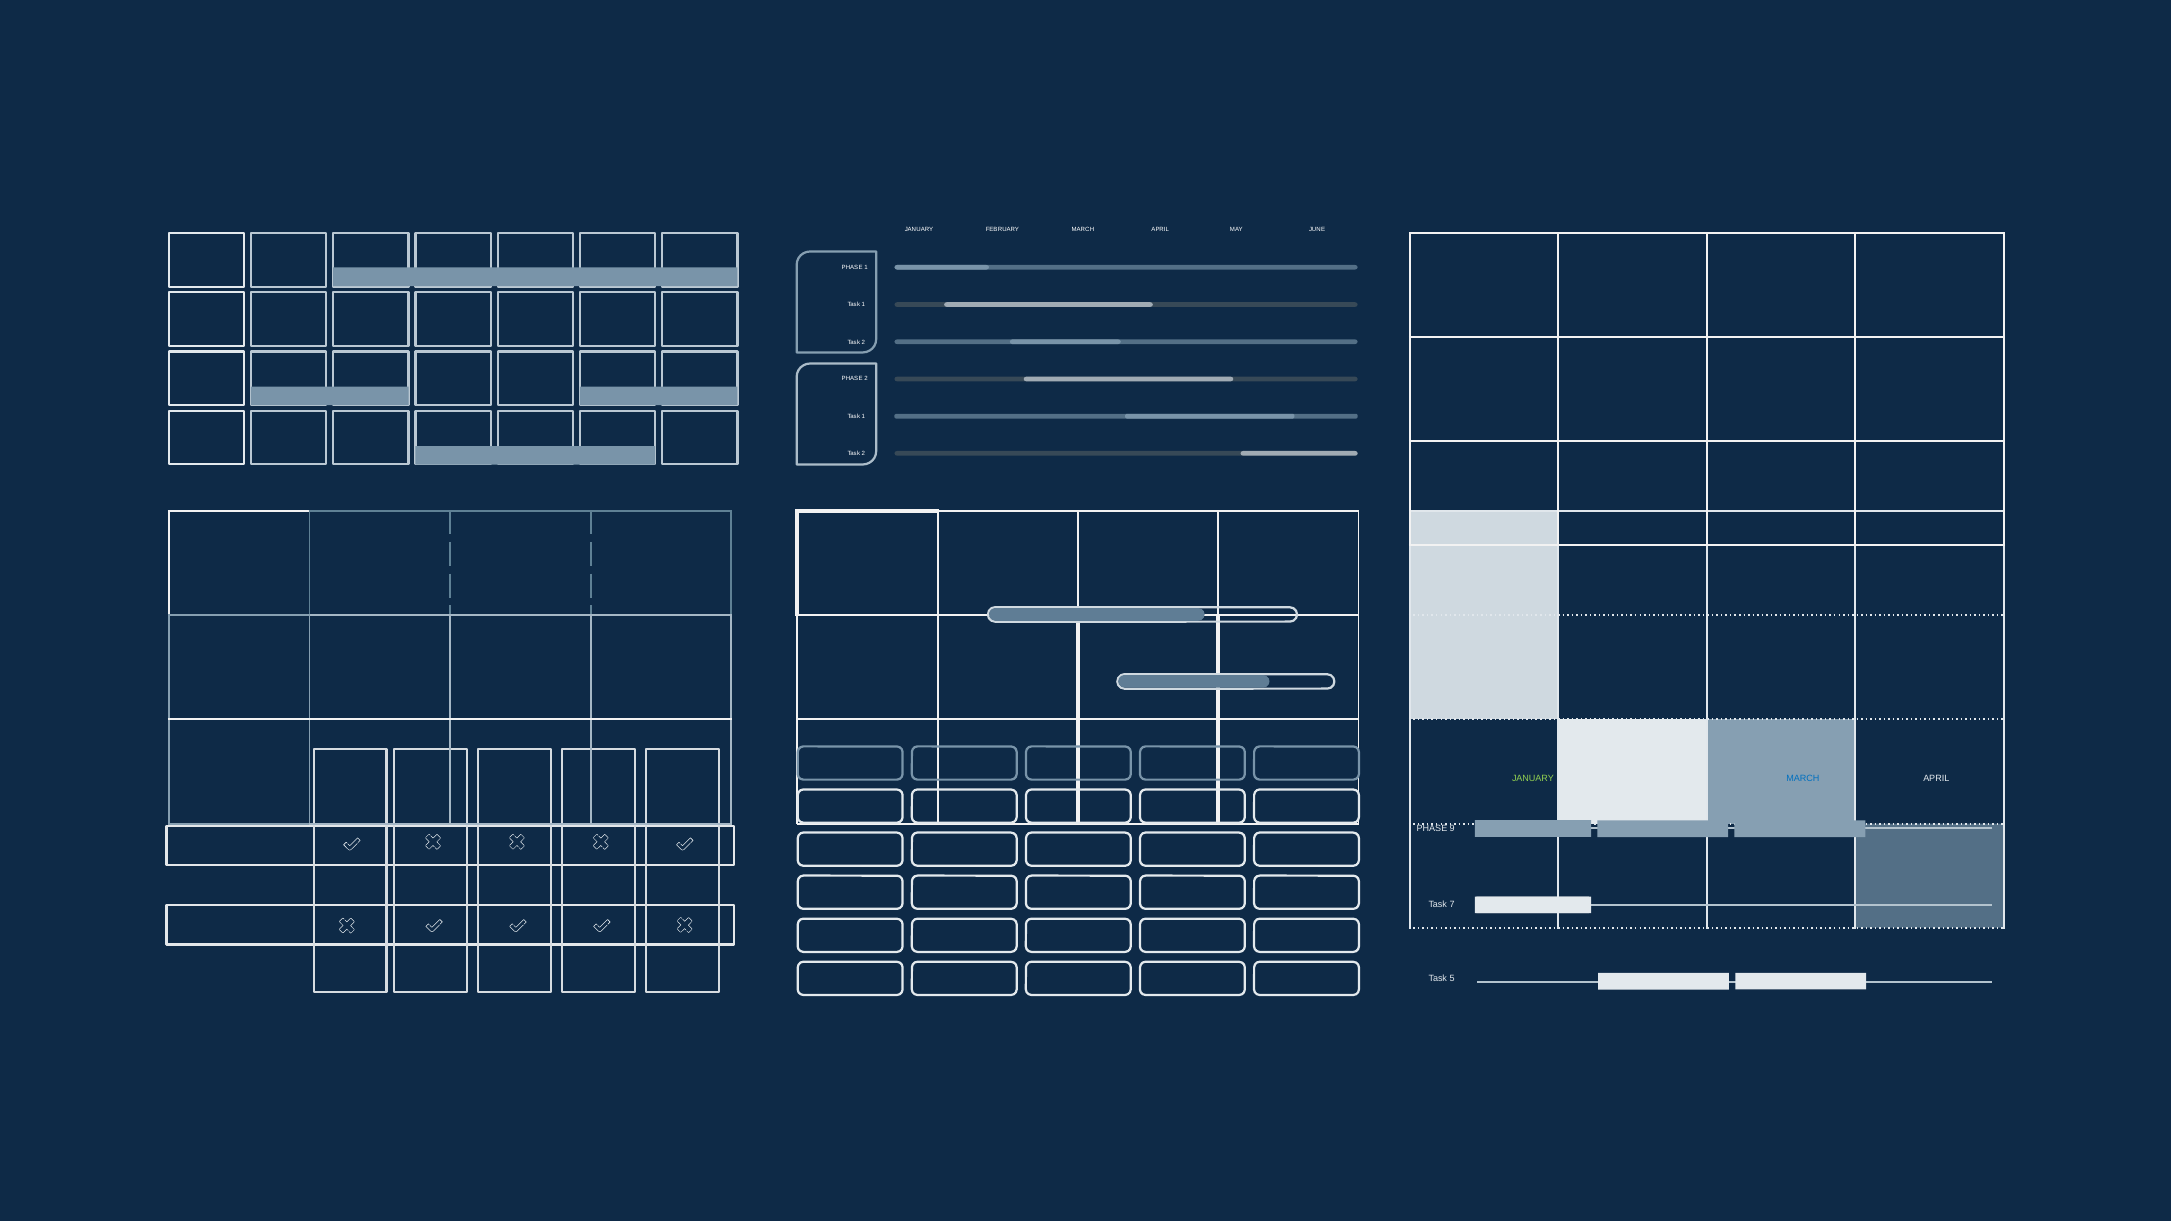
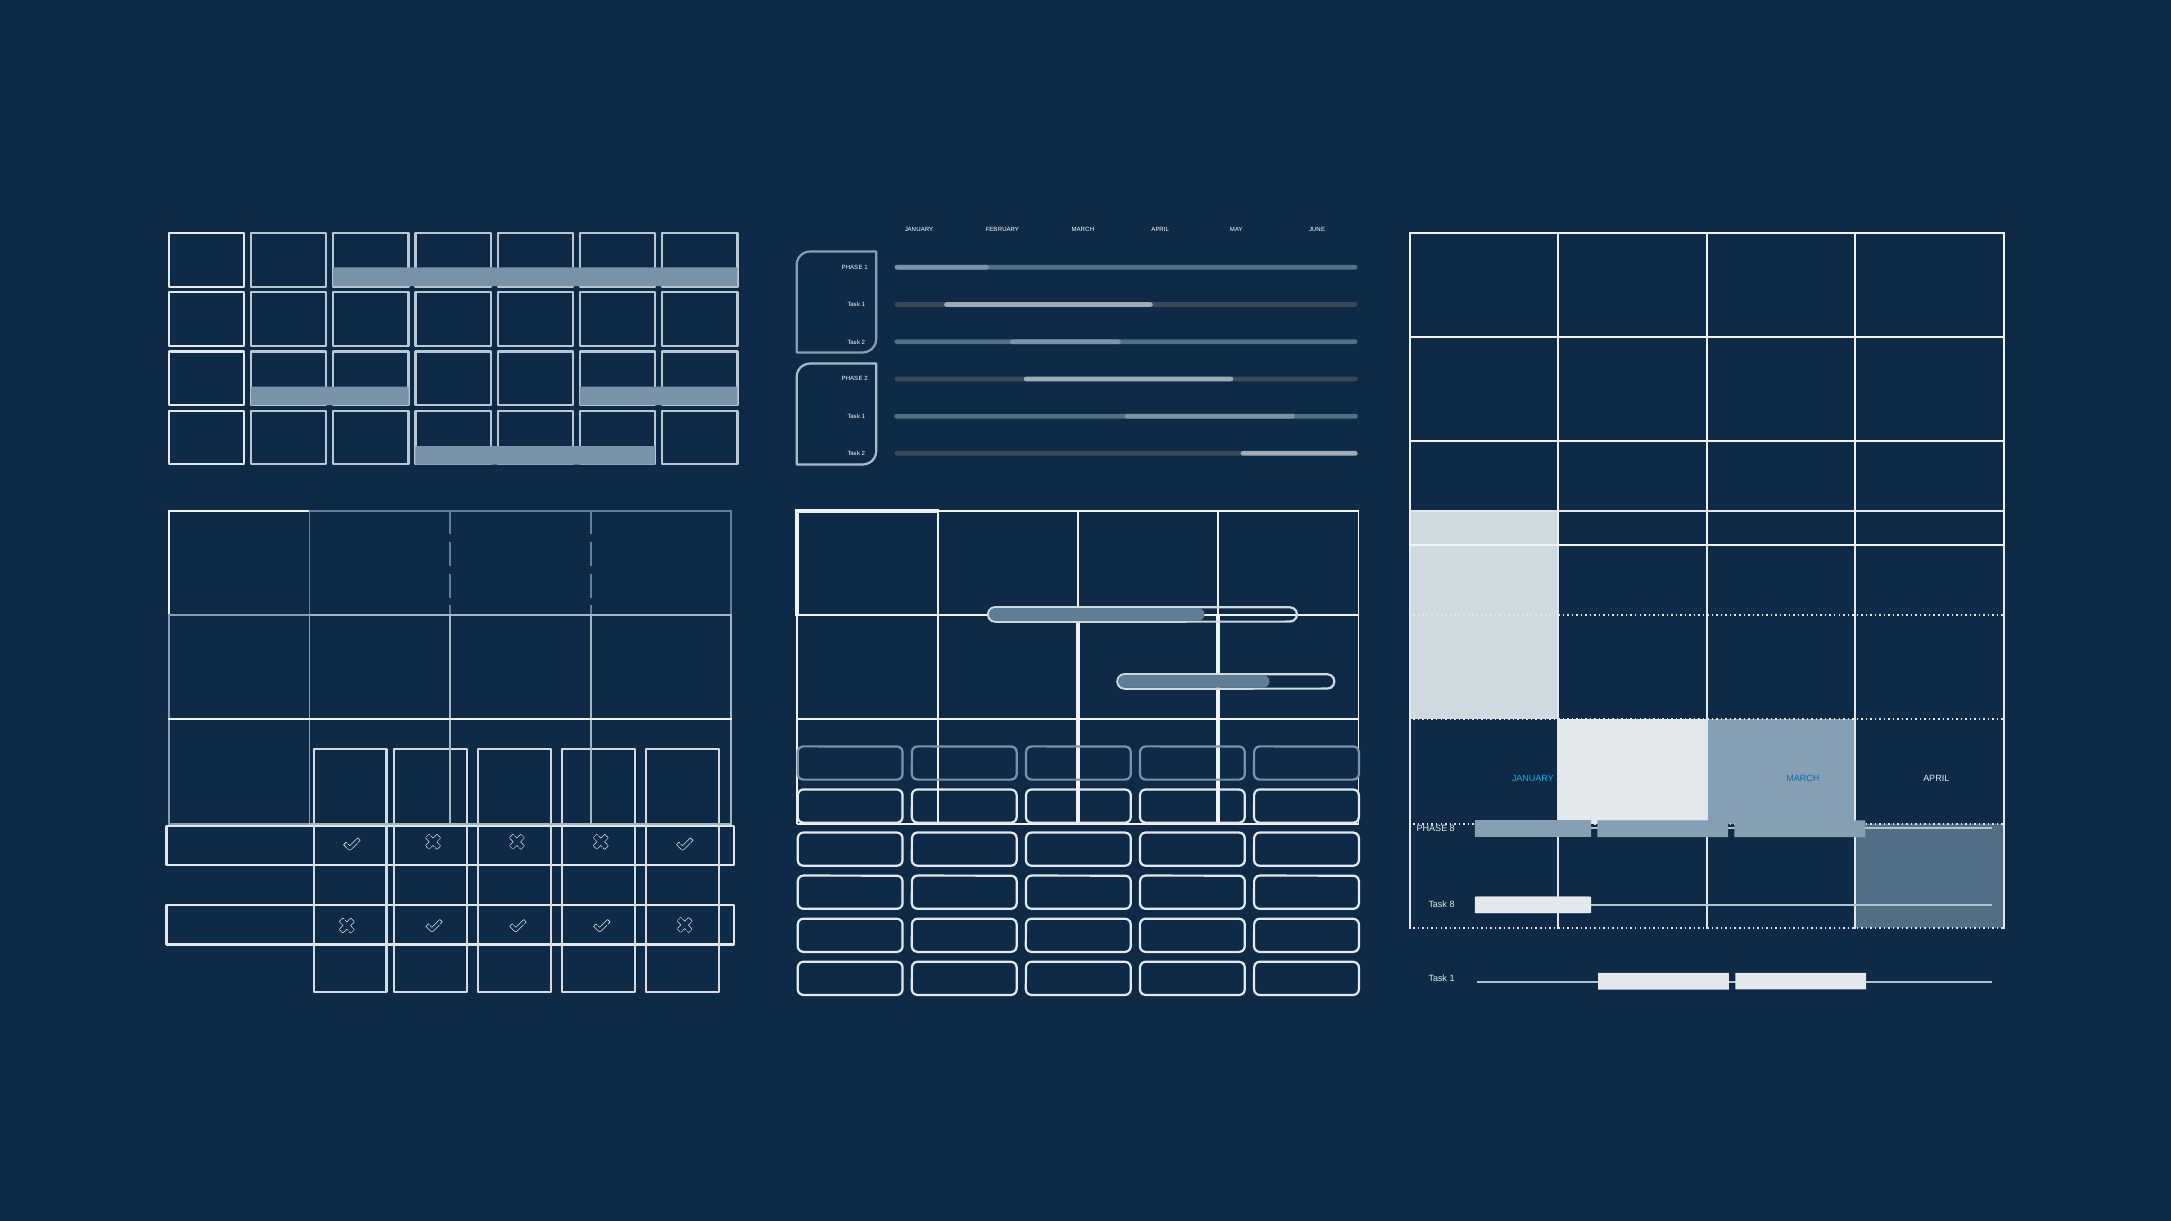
JANUARY colour: light green -> light blue (1533, 779)
PHASE 9: 9 -> 8 (1452, 829)
Task 7: 7 -> 8 (1452, 904)
5: 5 -> 1 (1452, 979)
